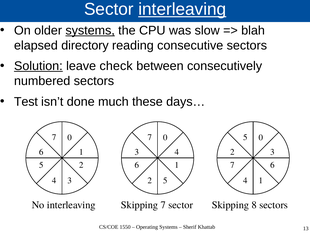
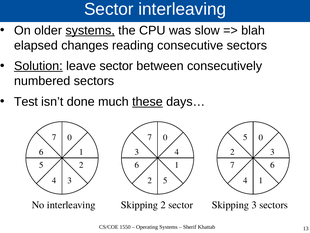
interleaving underline: present -> none (182, 9)
directory: directory -> changes (85, 45)
leave check: check -> sector (116, 66)
these underline: none -> present (147, 101)
Skipping 7: 7 -> 2 (163, 205)
Skipping 8: 8 -> 3 (254, 205)
